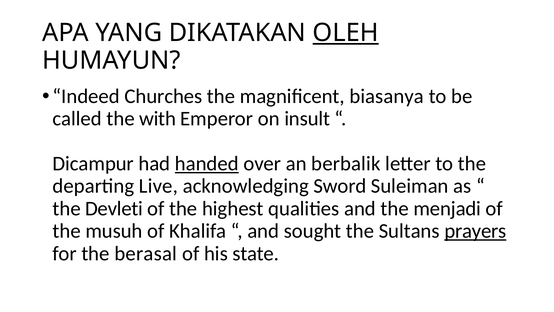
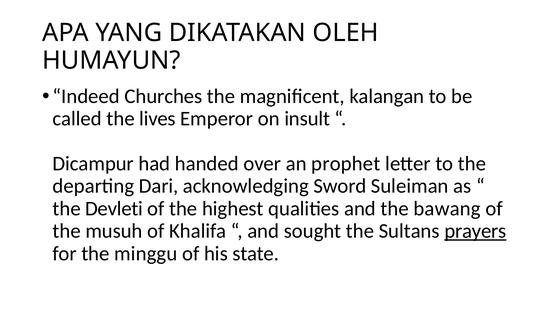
OLEH underline: present -> none (346, 33)
biasanya: biasanya -> kalangan (387, 96)
with: with -> lives (158, 119)
handed underline: present -> none (207, 163)
berbalik: berbalik -> prophet (346, 163)
Live: Live -> Dari (159, 186)
menjadi: menjadi -> bawang (447, 208)
berasal: berasal -> minggu (146, 253)
